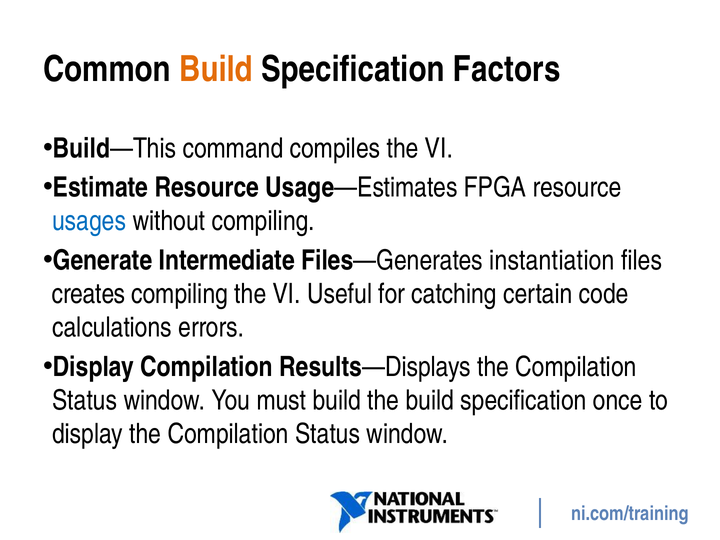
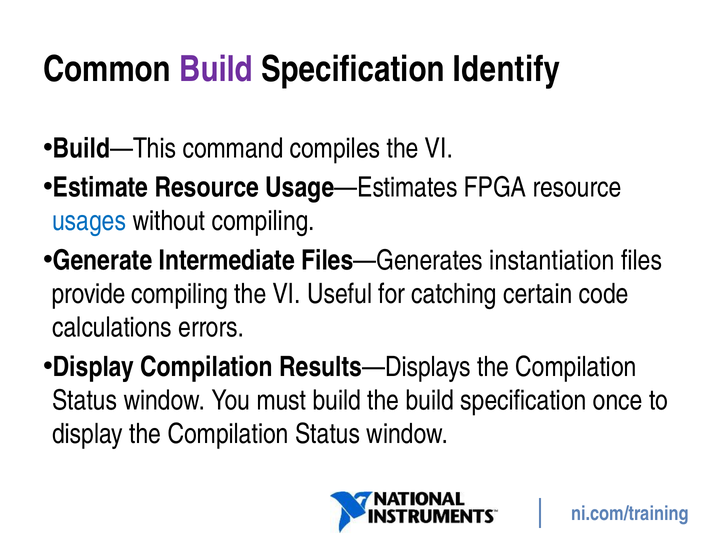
Build colour: orange -> purple (216, 69)
Factors: Factors -> Identify (507, 69)
creates: creates -> provide (89, 294)
